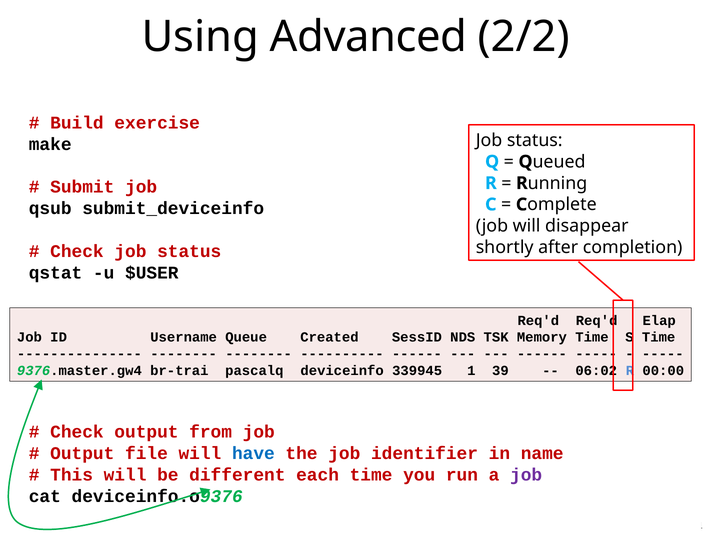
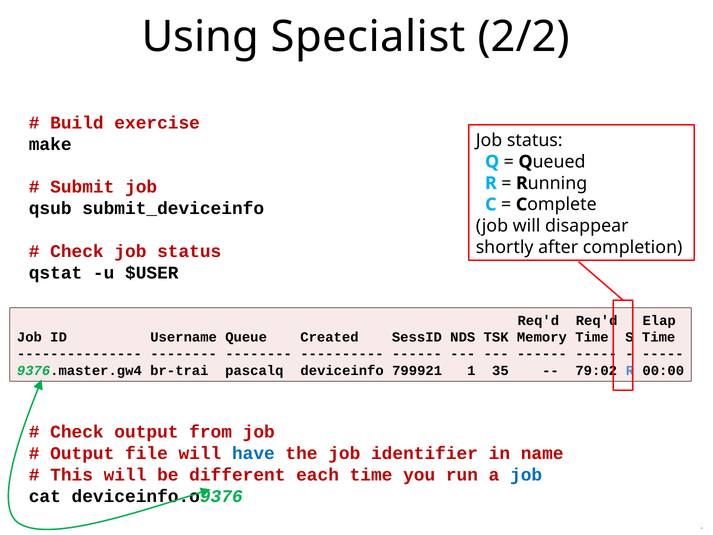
Advanced: Advanced -> Specialist (368, 37)
339945: 339945 -> 799921 (417, 370)
39: 39 -> 35 (500, 370)
06:02: 06:02 -> 79:02 (596, 370)
job colour: purple -> blue (526, 475)
